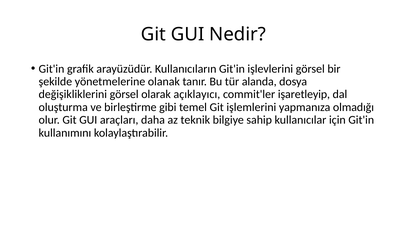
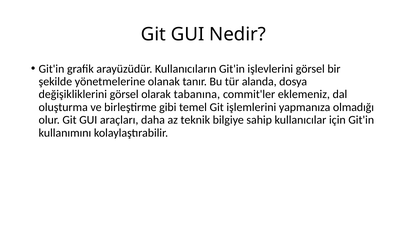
açıklayıcı: açıklayıcı -> tabanına (197, 94)
işaretleyip: işaretleyip -> eklemeniz (304, 94)
